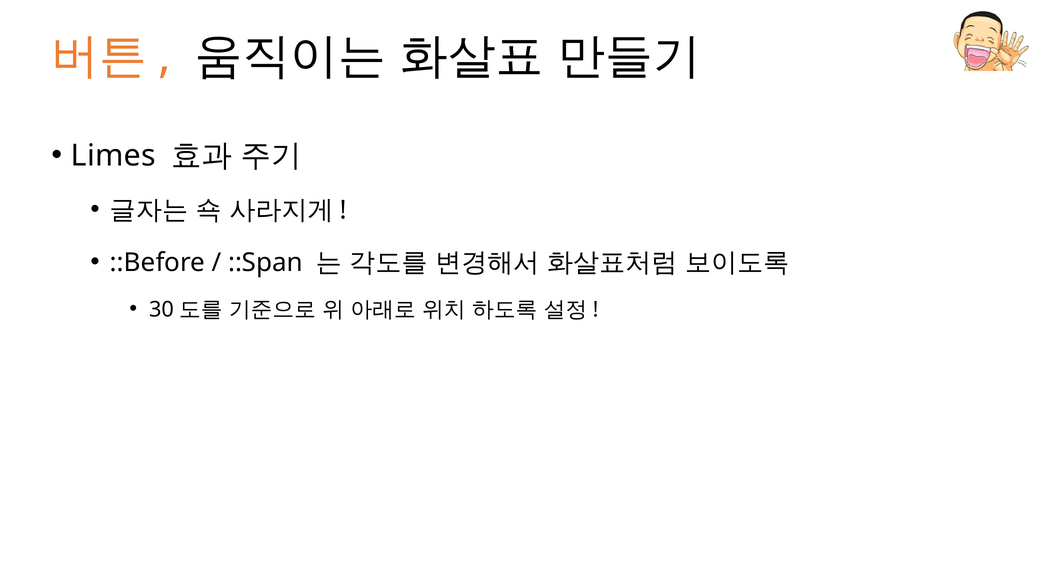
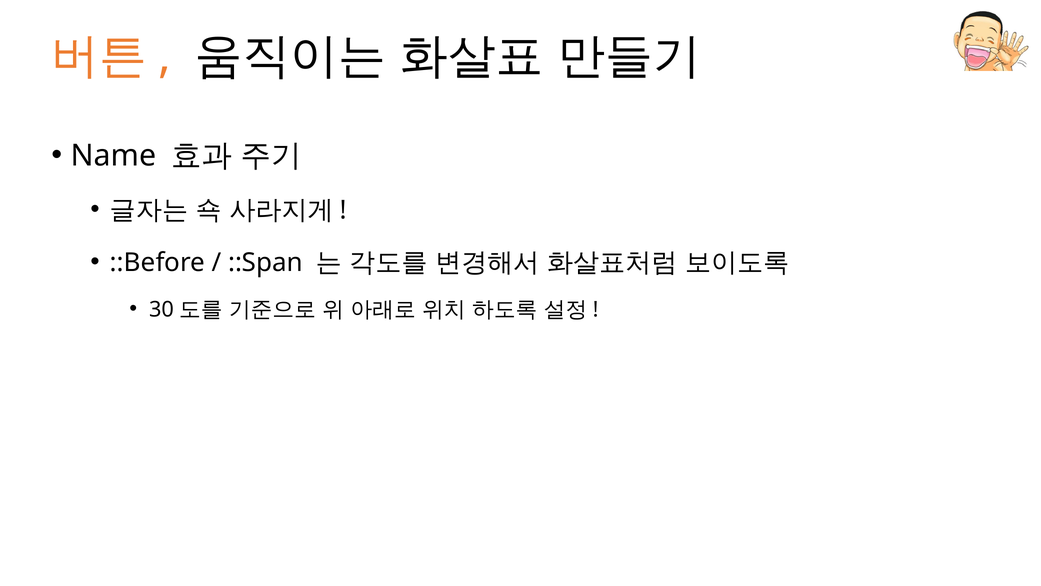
Limes: Limes -> Name (114, 156)
